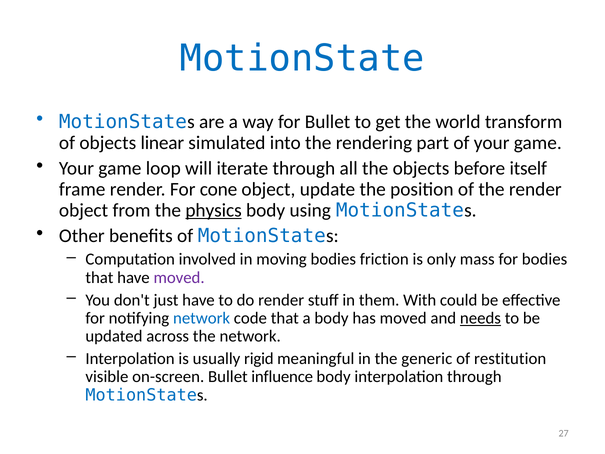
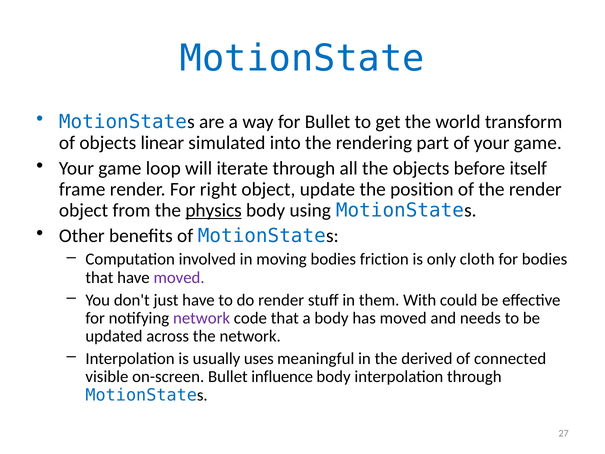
cone: cone -> right (218, 189)
mass: mass -> cloth (477, 259)
network colour: blue -> purple (202, 318)
needs underline: present -> none (480, 318)
rigid: rigid -> uses (259, 358)
generic: generic -> derived (427, 358)
restitution: restitution -> connected (510, 358)
